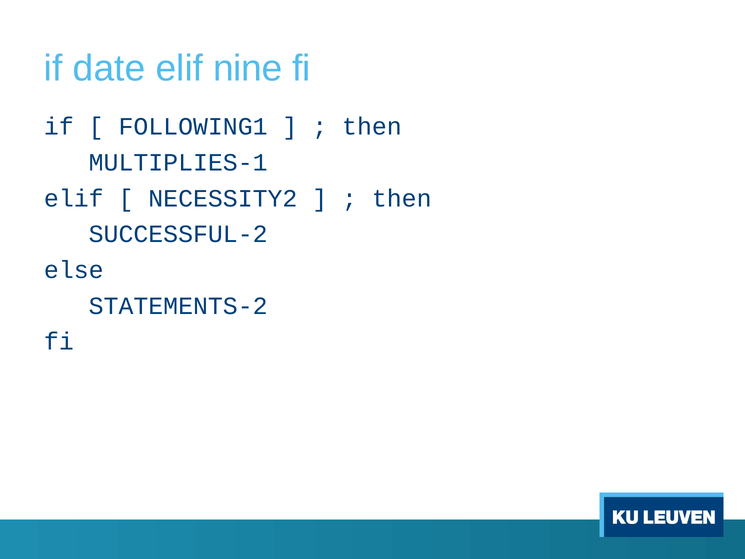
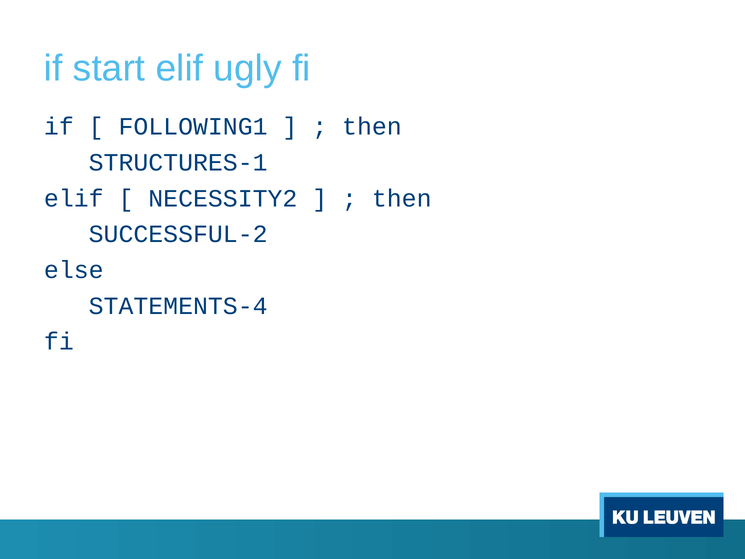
date: date -> start (109, 68)
nine: nine -> ugly (248, 68)
MULTIPLIES-1: MULTIPLIES-1 -> STRUCTURES-1 (178, 162)
STATEMENTS-2: STATEMENTS-2 -> STATEMENTS-4 (178, 306)
